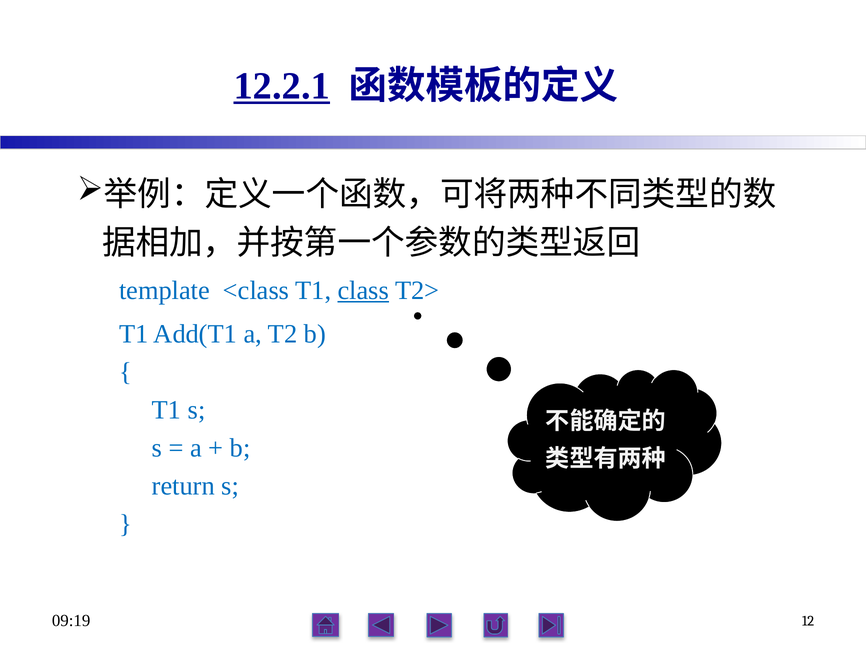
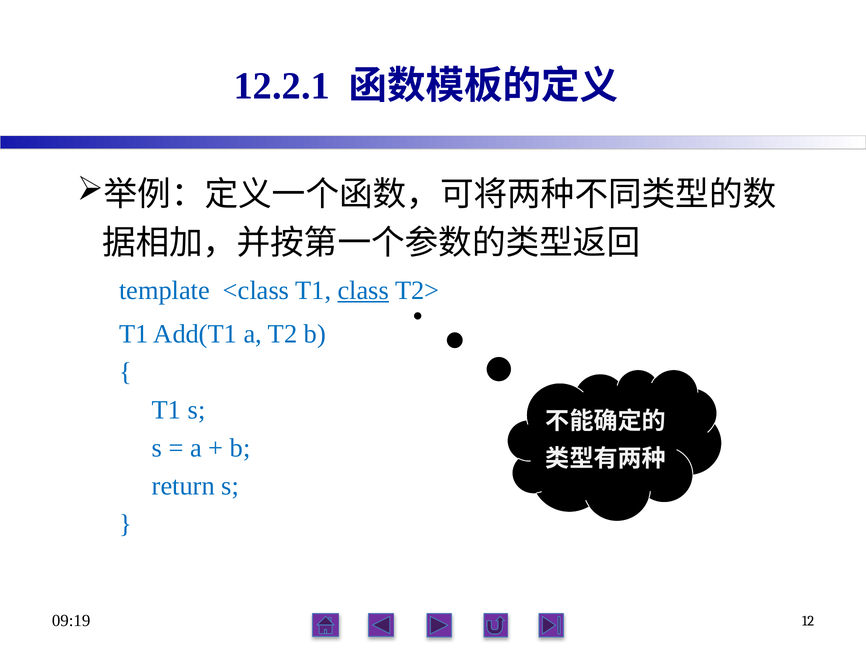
12.2.1 underline: present -> none (282, 86)
